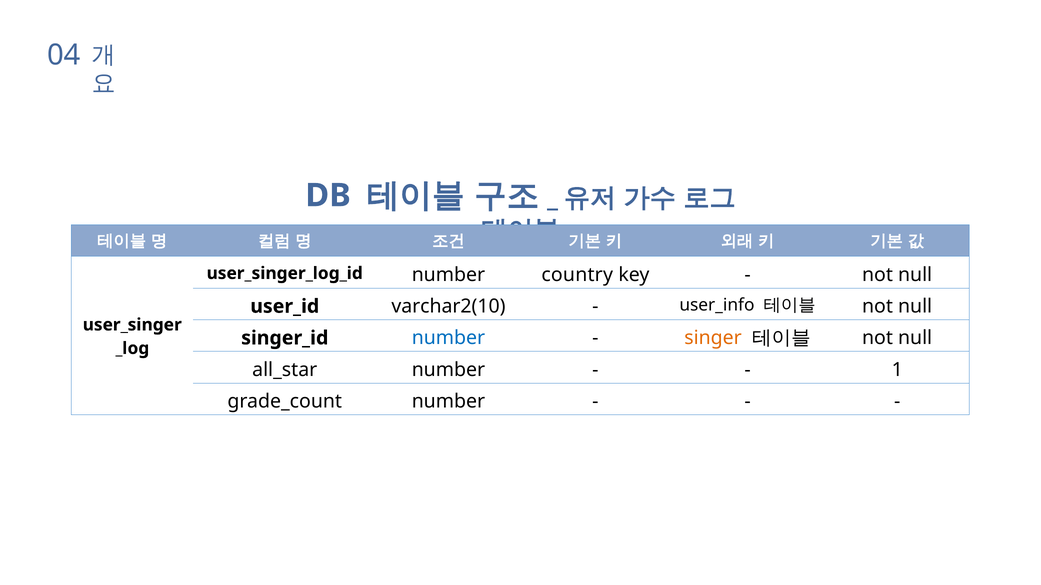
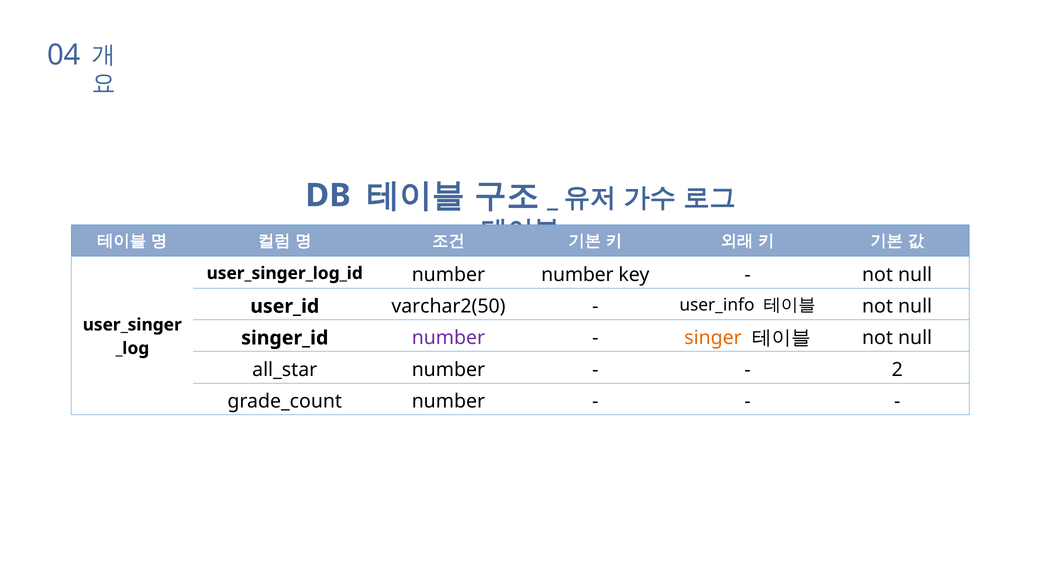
number country: country -> number (577, 275)
varchar2(10: varchar2(10 -> varchar2(50 (448, 307)
number colour: blue -> purple (448, 338)
1: 1 -> 2 (897, 370)
